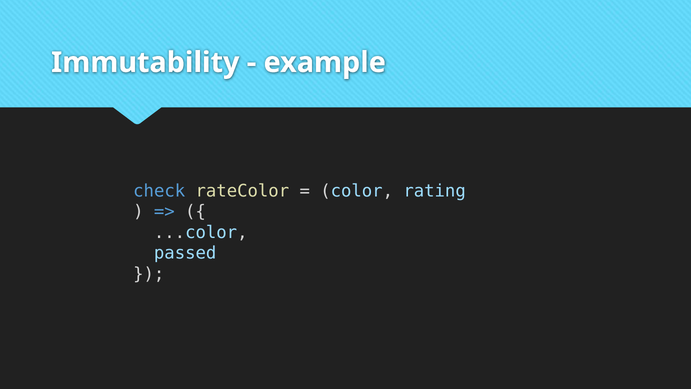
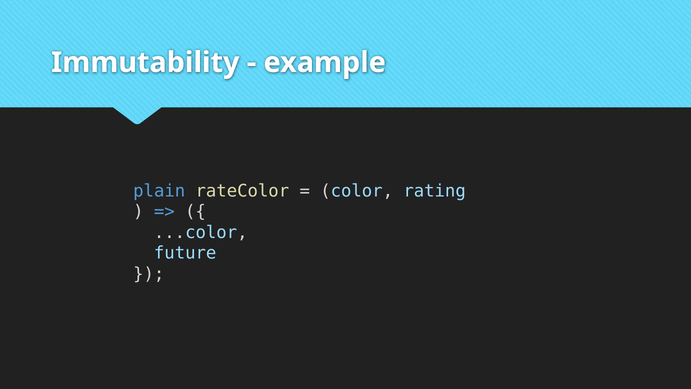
check: check -> plain (159, 191)
passed: passed -> future (185, 253)
